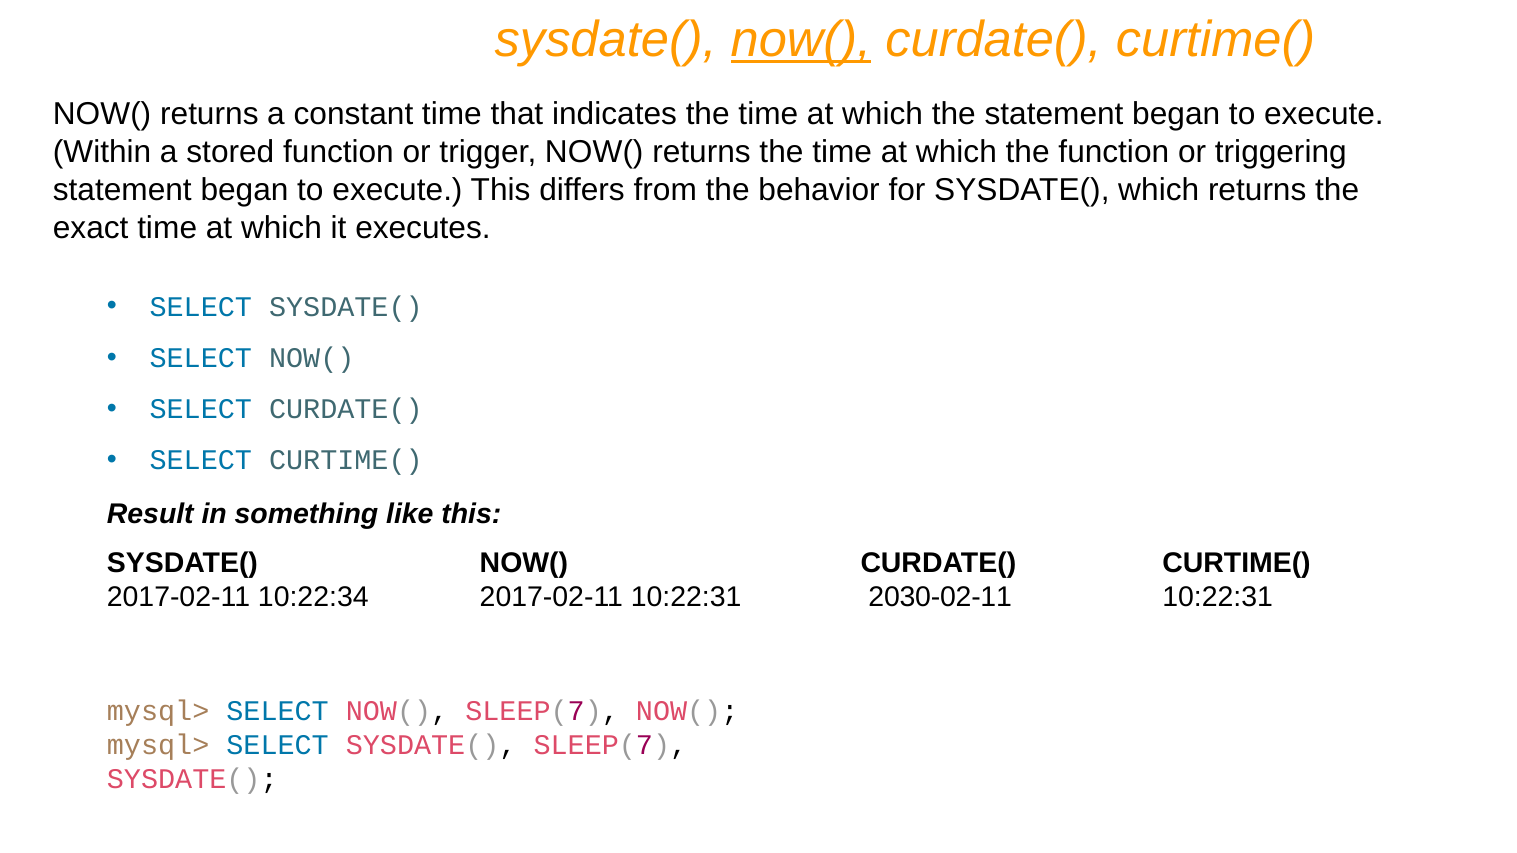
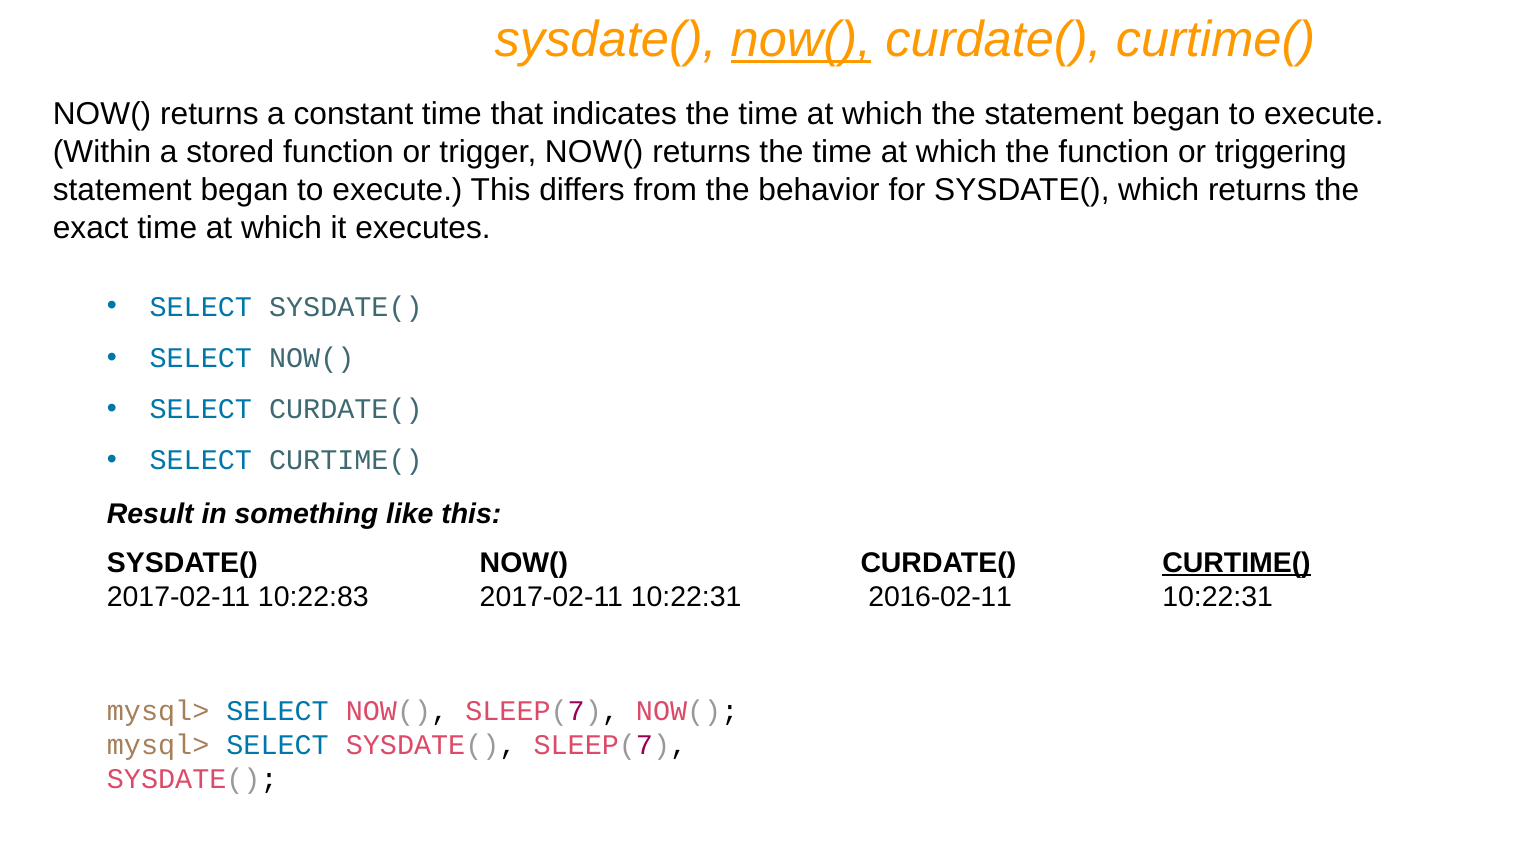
CURTIME( underline: none -> present (1237, 563)
10:22:34: 10:22:34 -> 10:22:83 (313, 597)
2030-02-11: 2030-02-11 -> 2016-02-11 (940, 597)
